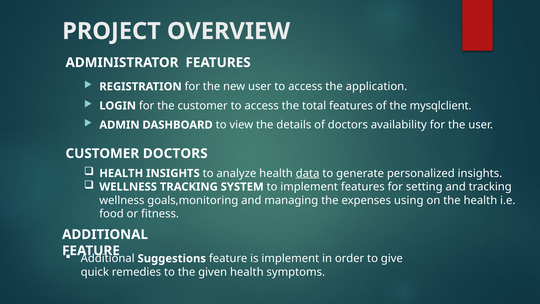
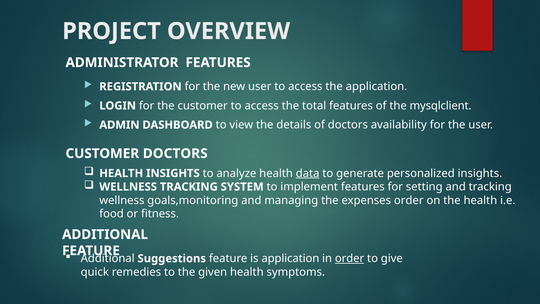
expenses using: using -> order (409, 200)
is implement: implement -> application (290, 258)
order underline: none -> present (350, 258)
